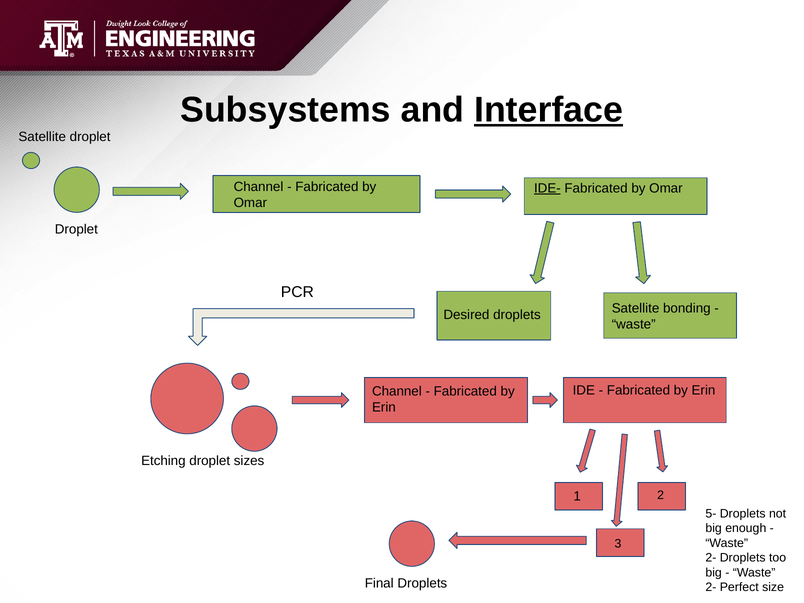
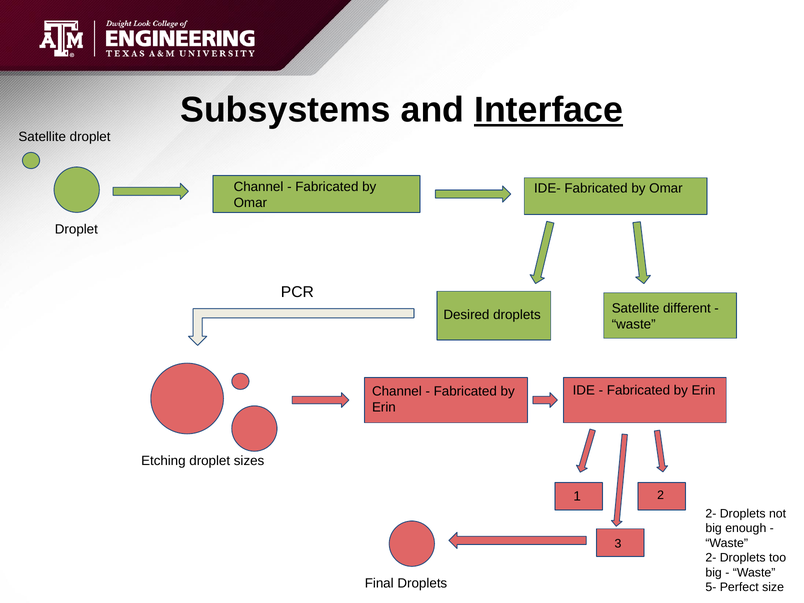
IDE- underline: present -> none (547, 188)
bonding: bonding -> different (687, 308)
5-: 5- -> 2- (711, 514)
2-: 2- -> 5- (711, 587)
